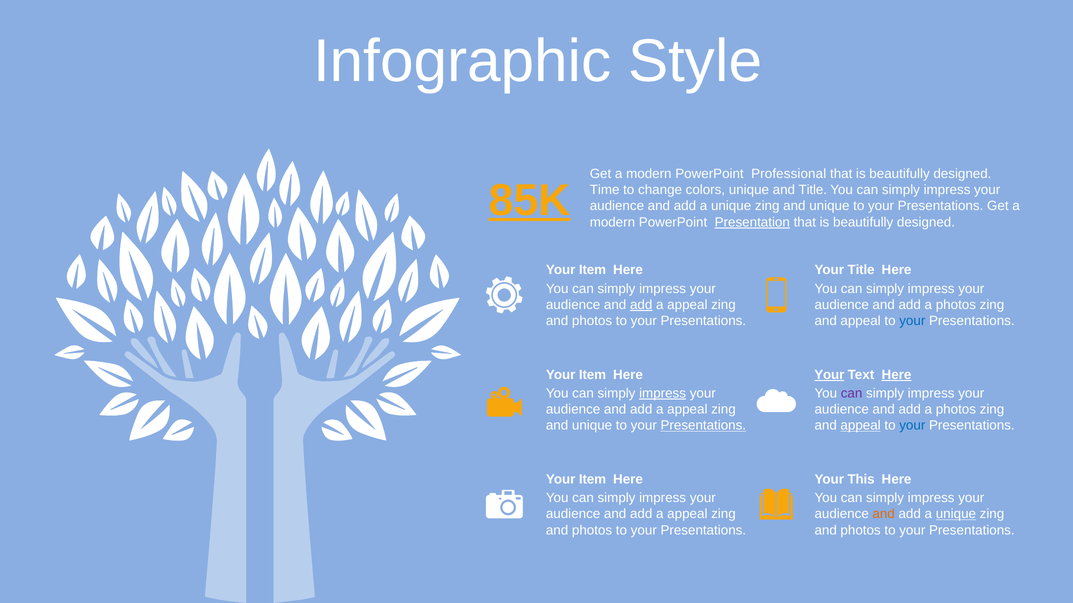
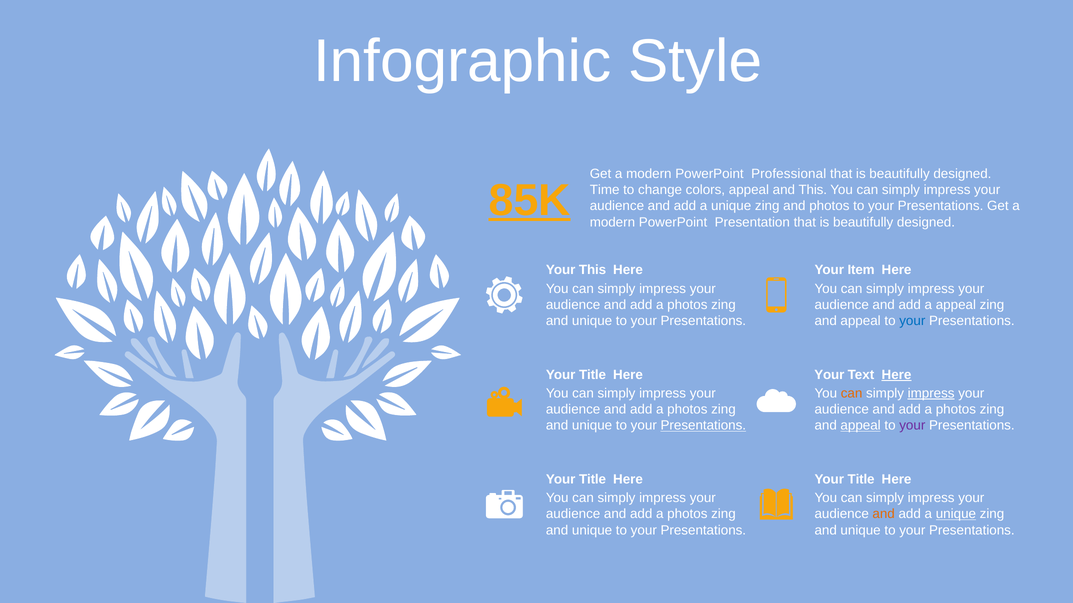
colors unique: unique -> appeal (749, 190)
and Title: Title -> This (813, 190)
unique zing and unique: unique -> photos (829, 206)
Presentation underline: present -> none (752, 222)
Item: Item -> This (593, 270)
Your Title: Title -> Item (861, 270)
add underline: present -> none (641, 305)
appeal: appeal -> photos (687, 305)
photos: photos -> appeal (956, 305)
photos: photos -> unique (592, 321)
Item: Item -> Title (593, 375)
Your underline: present -> none (829, 375)
impress underline: present -> none (663, 394)
can colour: purple -> orange (852, 394)
impress underline: none -> present (931, 394)
appeal: appeal -> photos (687, 410)
your colour: blue -> purple (912, 426)
Item: Item -> Title (593, 480)
This: This -> Title (861, 480)
appeal: appeal -> photos (687, 514)
photos: photos -> unique (592, 531)
photos: photos -> unique (861, 531)
